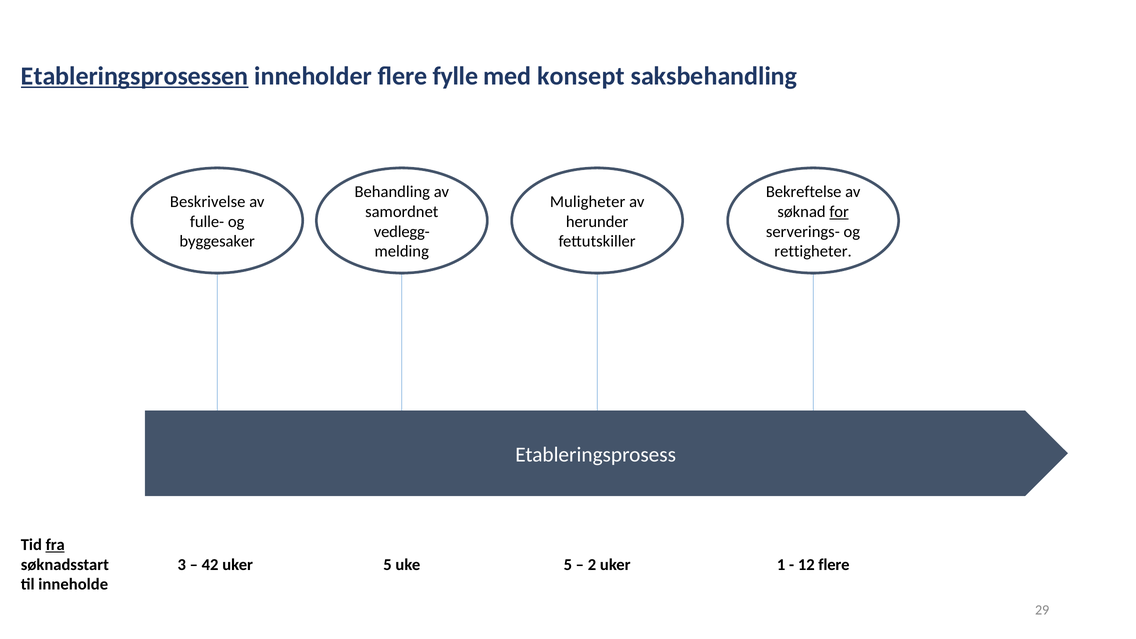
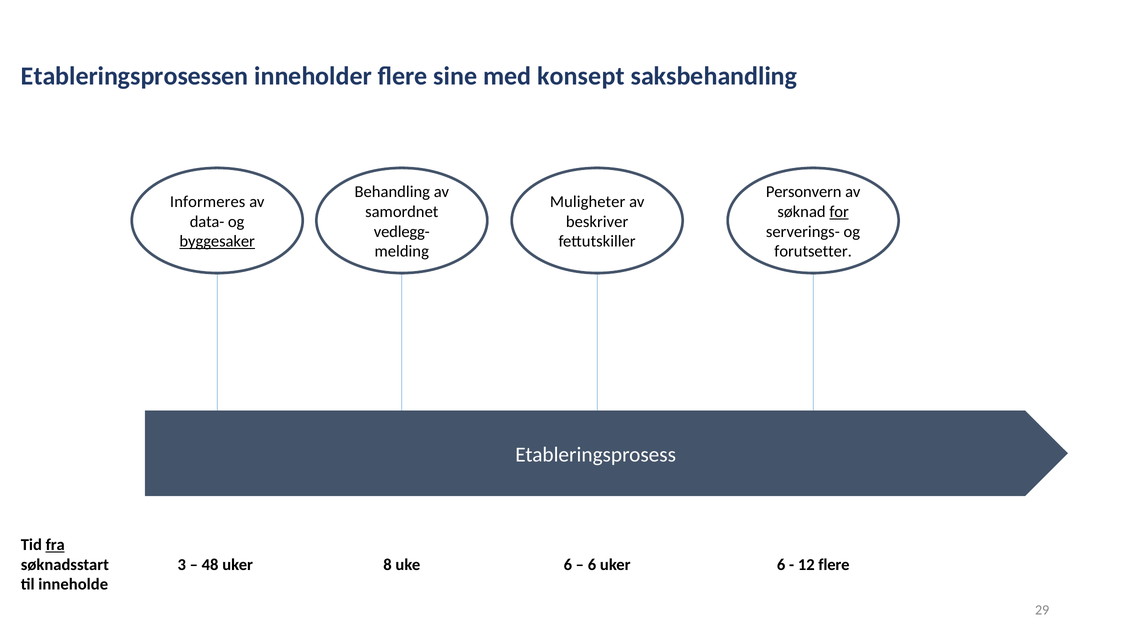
Etableringsprosessen underline: present -> none (135, 76)
fylle: fylle -> sine (455, 76)
Bekreftelse: Bekreftelse -> Personvern (804, 192)
Beskrivelse: Beskrivelse -> Informeres (208, 202)
fulle-: fulle- -> data- (207, 222)
herunder: herunder -> beskriver (597, 222)
byggesaker underline: none -> present (217, 242)
rettigheter: rettigheter -> forutsetter (813, 251)
42: 42 -> 48 (210, 565)
uker 5: 5 -> 8 (388, 565)
uke 5: 5 -> 6 (568, 565)
2: 2 -> 6 (592, 565)
uker 1: 1 -> 6 (781, 565)
